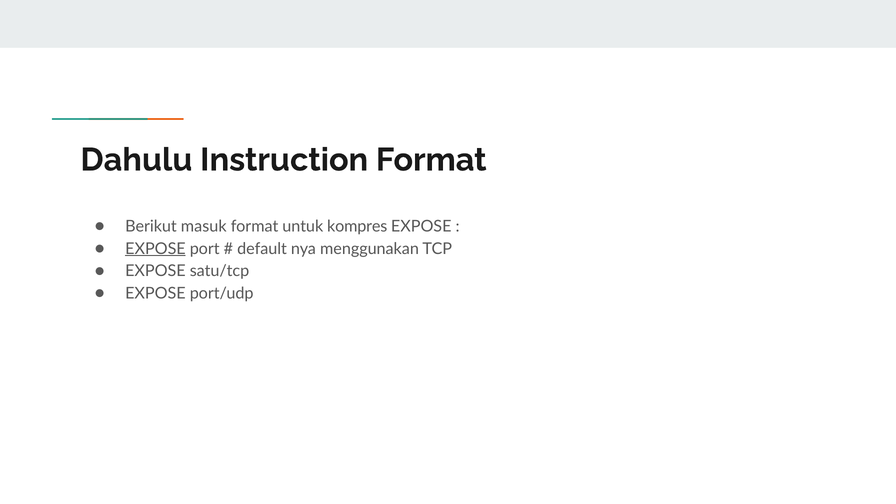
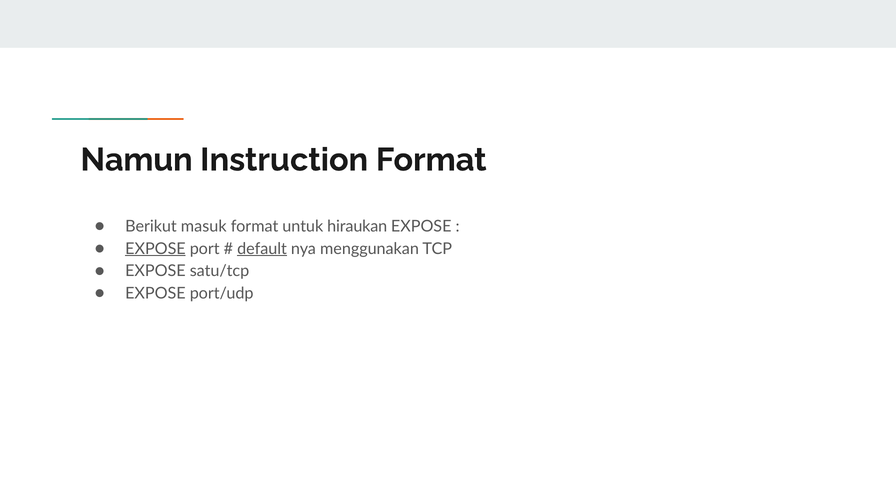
Dahulu: Dahulu -> Namun (137, 160)
kompres: kompres -> hiraukan (357, 226)
default underline: none -> present (262, 249)
